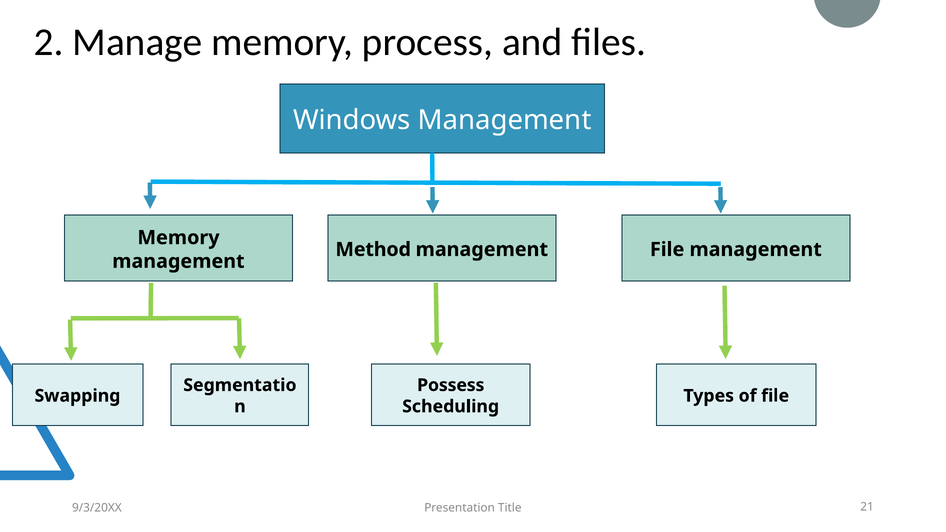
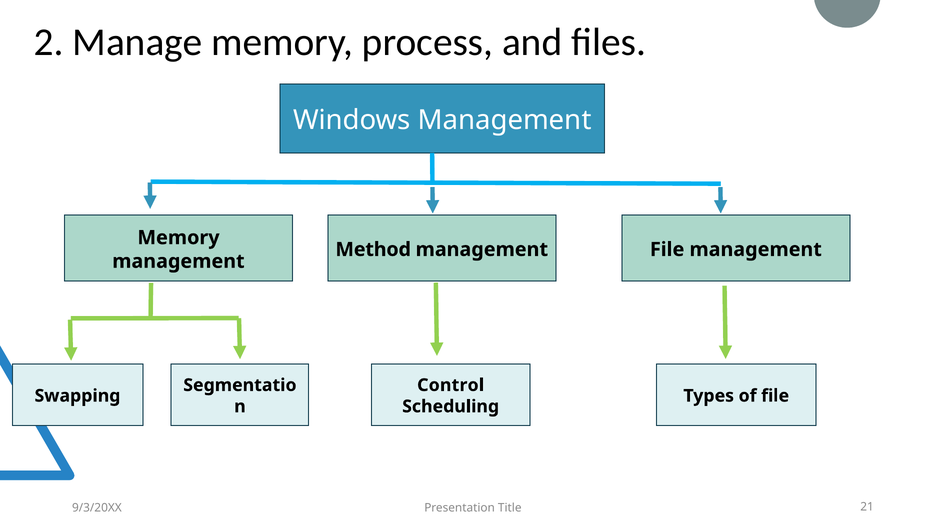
Possess: Possess -> Control (451, 385)
